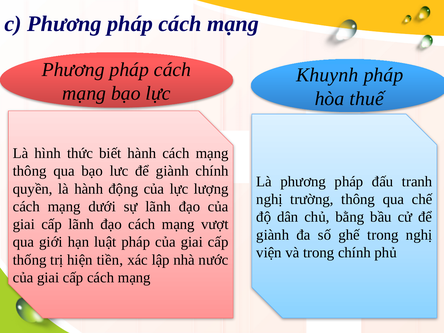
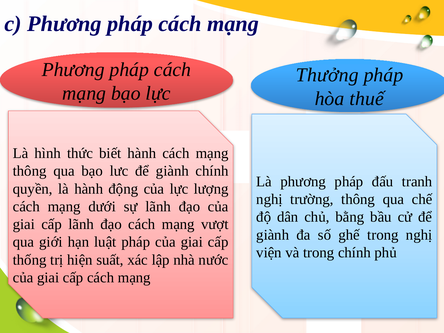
Khuynh: Khuynh -> Thưởng (327, 75)
tiền: tiền -> suất (110, 260)
